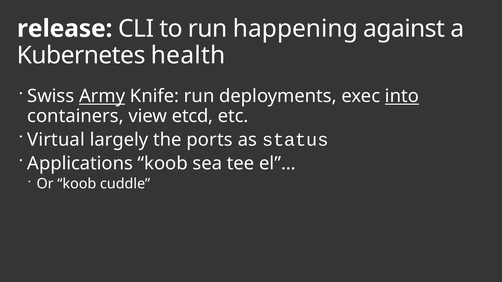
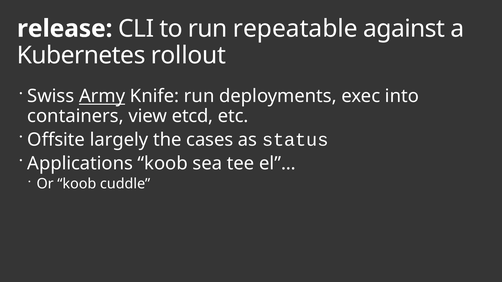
happening: happening -> repeatable (295, 29)
health: health -> rollout (188, 55)
into underline: present -> none (402, 96)
Virtual: Virtual -> Offsite (56, 140)
ports: ports -> cases (210, 140)
